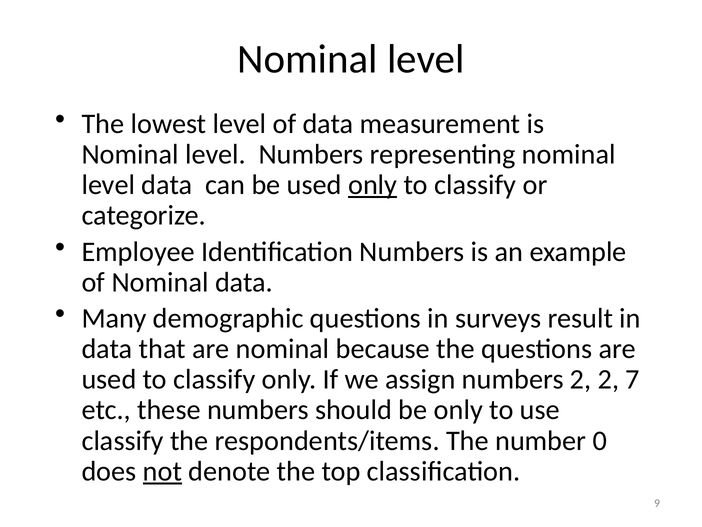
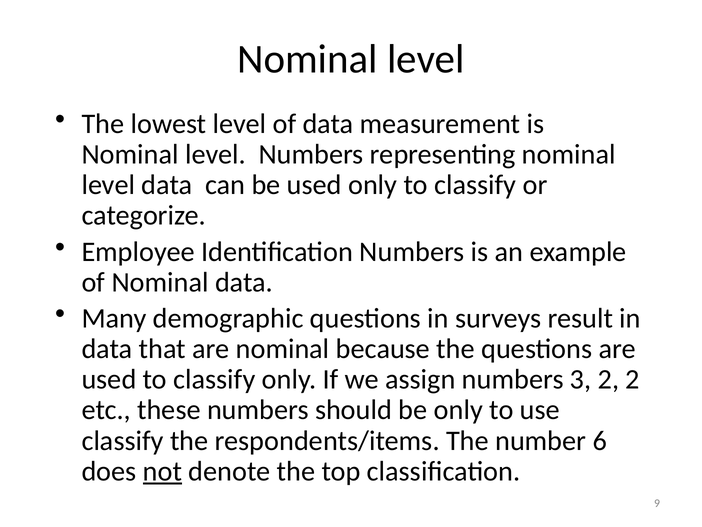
only underline: present -> none (373, 185)
numbers 2: 2 -> 3 (581, 379)
2 7: 7 -> 2 (633, 379)
0: 0 -> 6 (600, 440)
